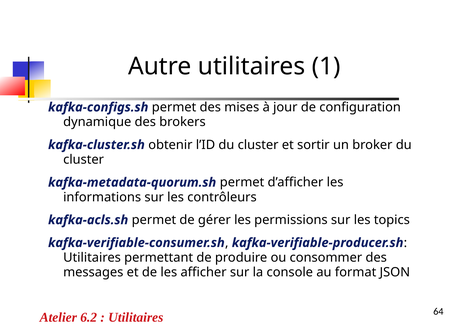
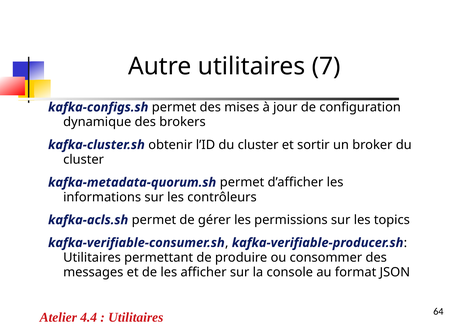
1: 1 -> 7 (326, 66)
6.2: 6.2 -> 4.4 (89, 317)
